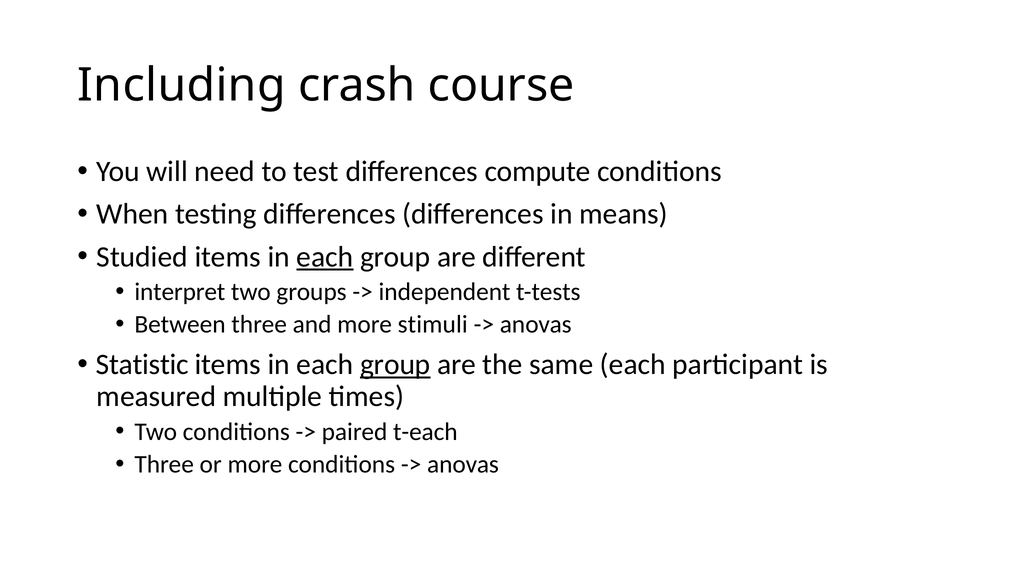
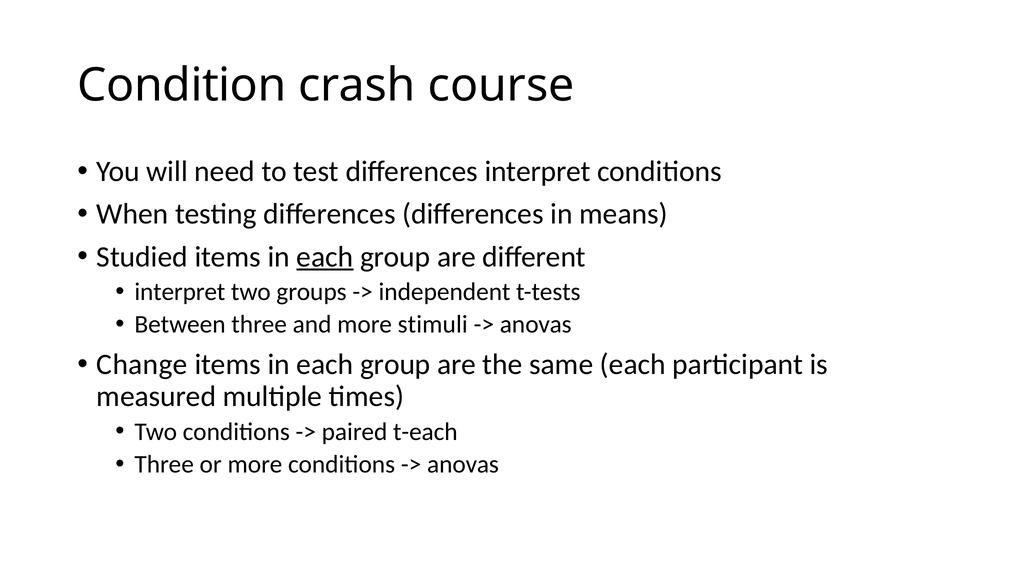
Including: Including -> Condition (182, 85)
differences compute: compute -> interpret (538, 172)
Statistic: Statistic -> Change (142, 365)
group underline: present -> none (395, 365)
